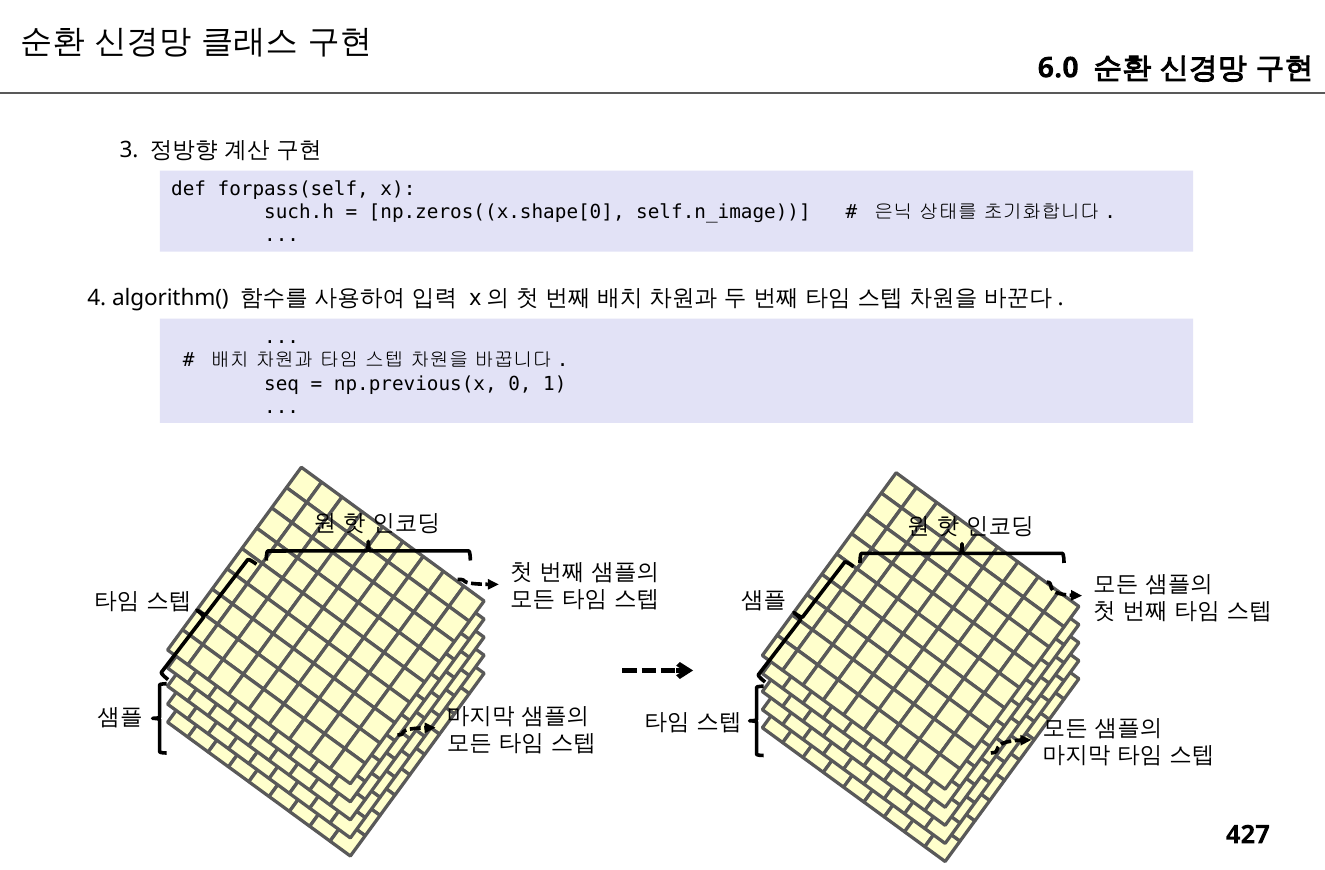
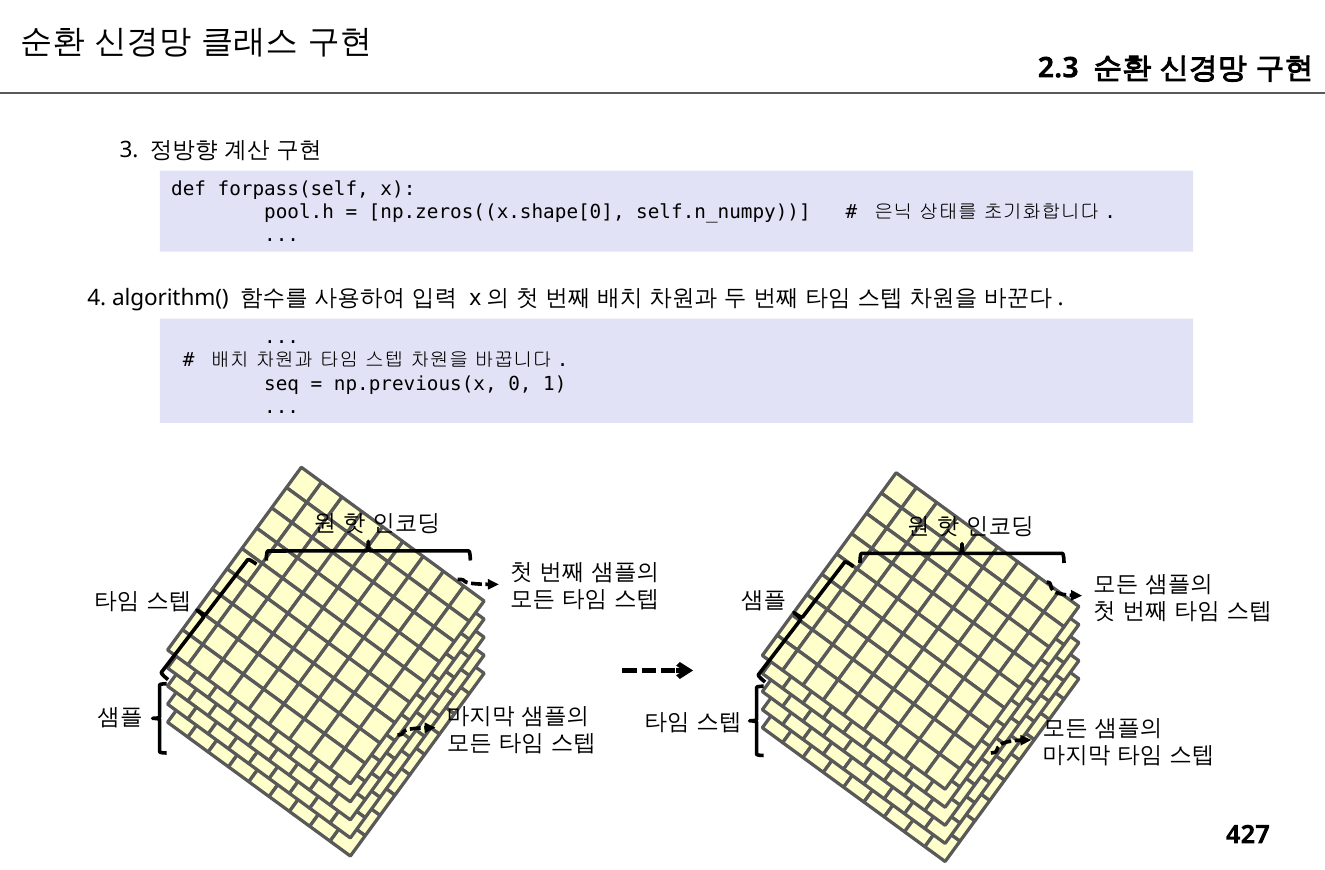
6.0: 6.0 -> 2.3 (1058, 68)
such.h: such.h -> pool.h (299, 212)
self.n_image: self.n_image -> self.n_numpy (723, 212)
